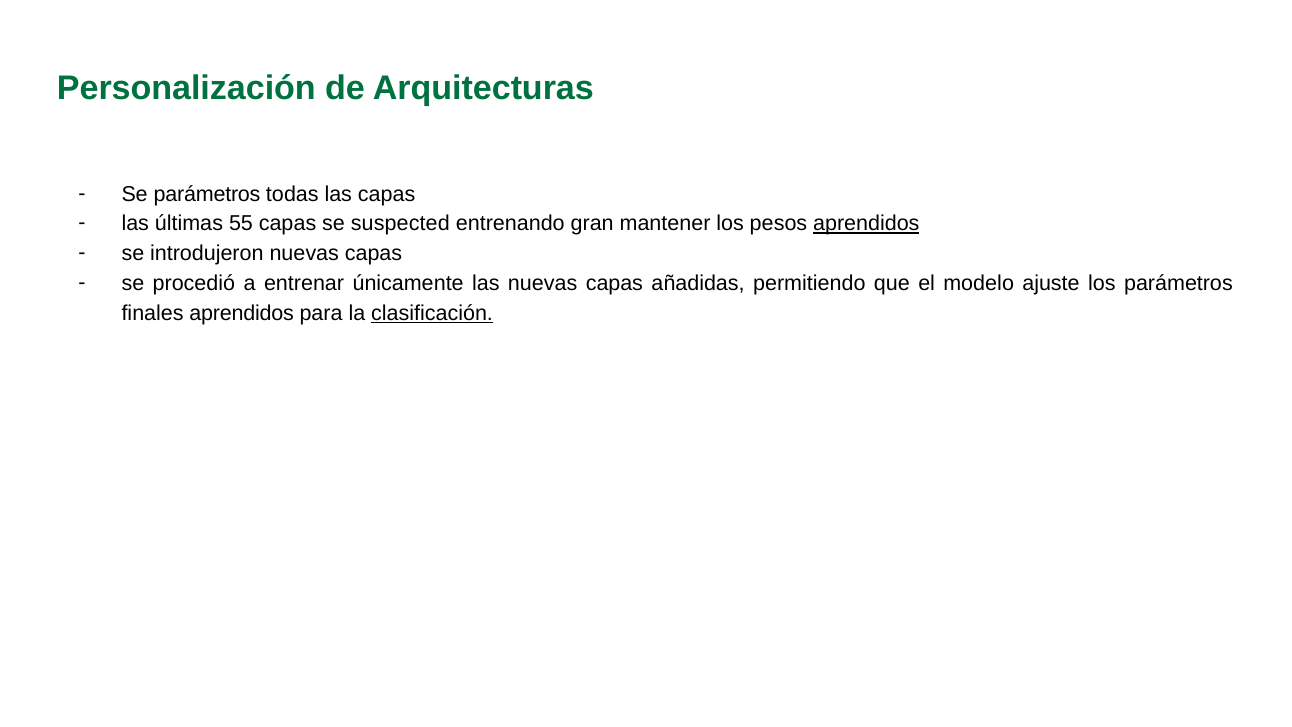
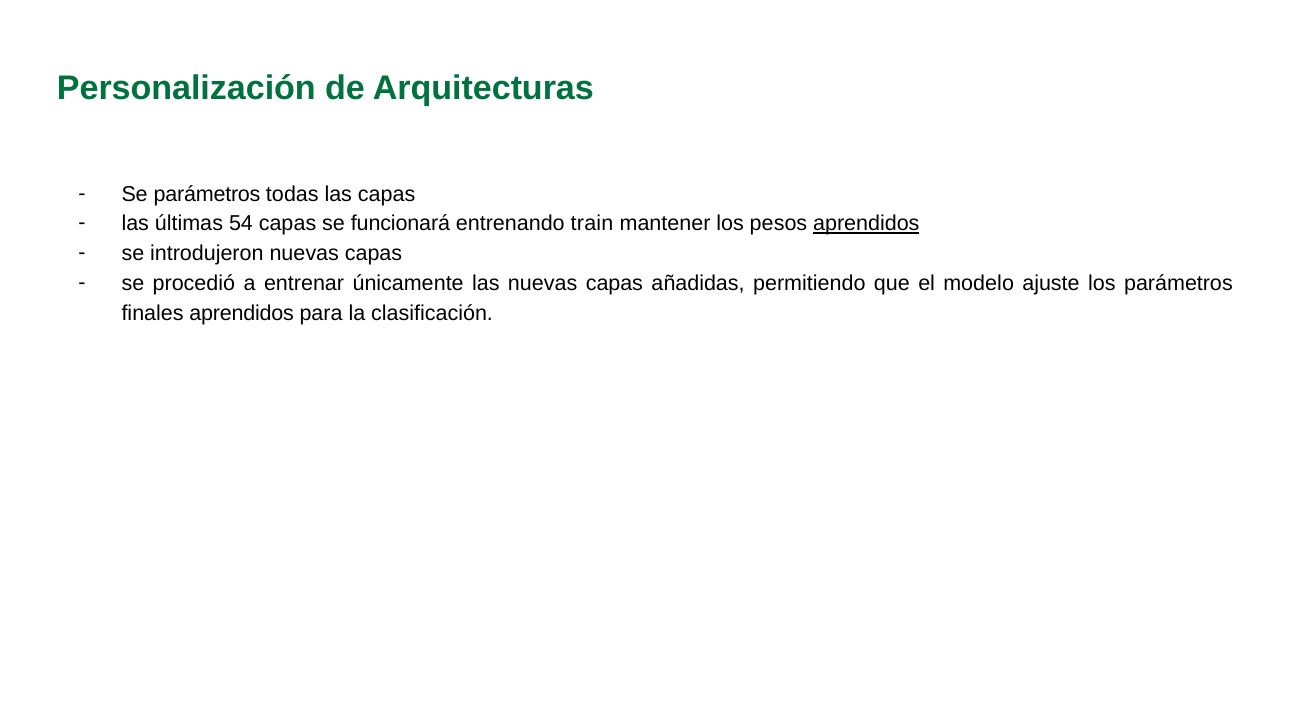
55: 55 -> 54 (241, 224)
suspected: suspected -> funcionará (400, 224)
gran: gran -> train (592, 224)
clasificación underline: present -> none (432, 313)
